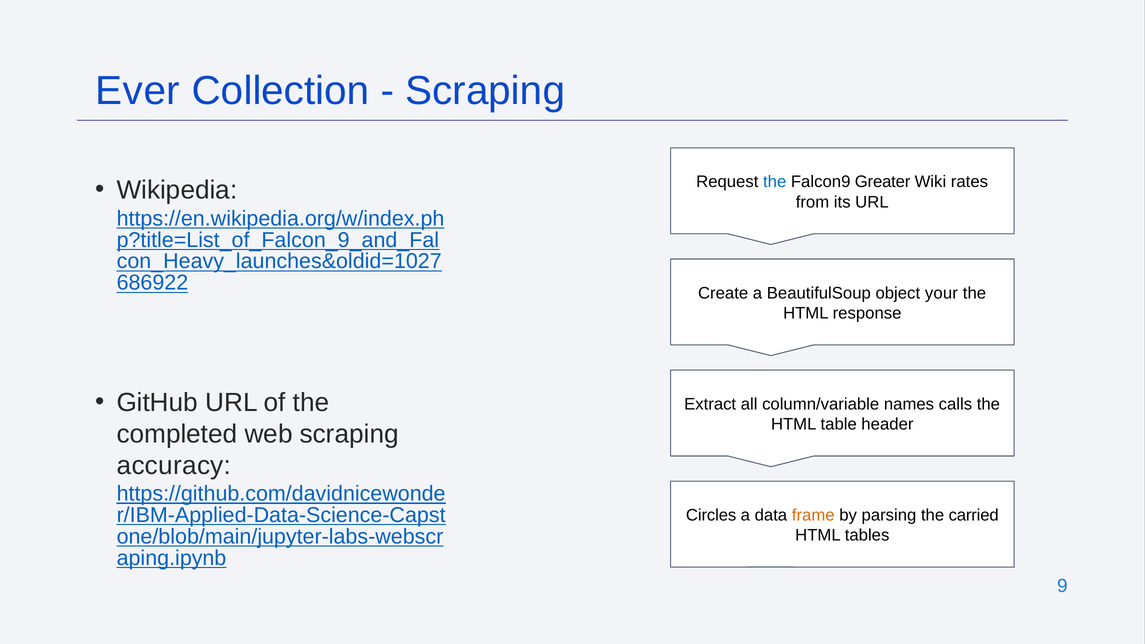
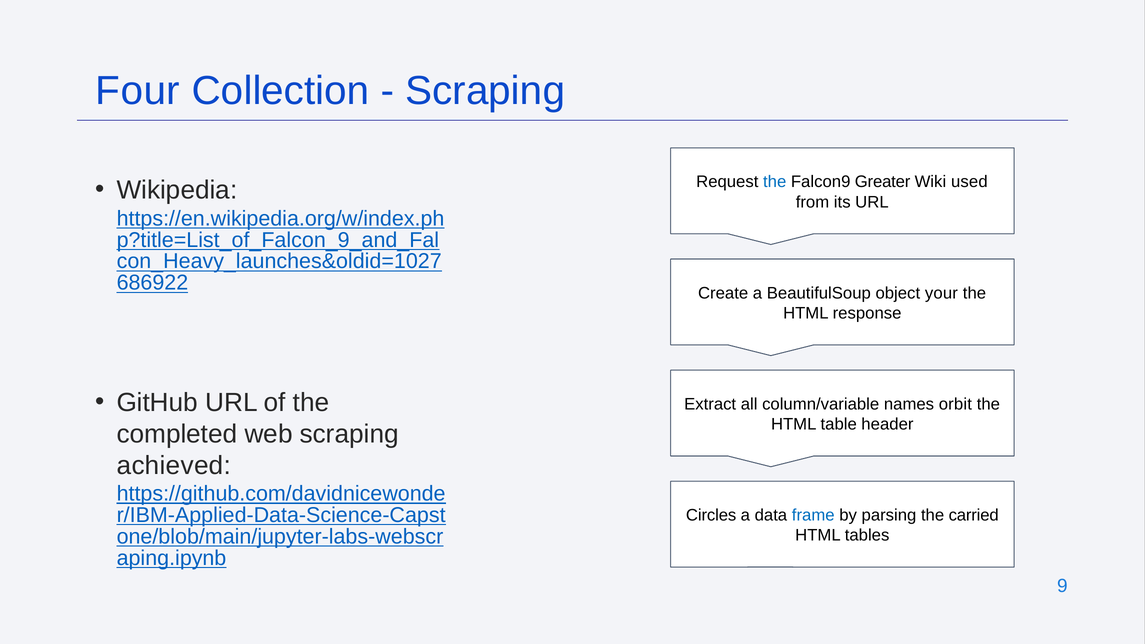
Ever: Ever -> Four (138, 91)
rates: rates -> used (969, 182)
calls: calls -> orbit (955, 404)
accuracy: accuracy -> achieved (174, 465)
frame colour: orange -> blue (813, 515)
